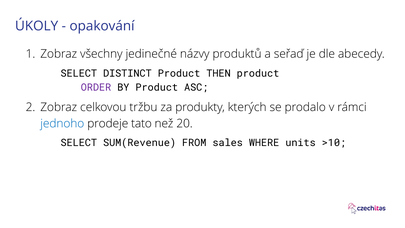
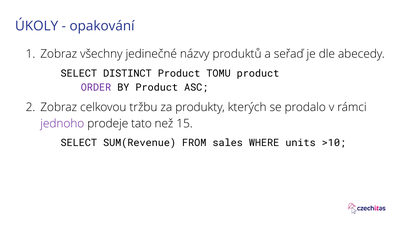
THEN: THEN -> TOMU (219, 73)
jednoho colour: blue -> purple (62, 123)
20: 20 -> 15 (185, 123)
